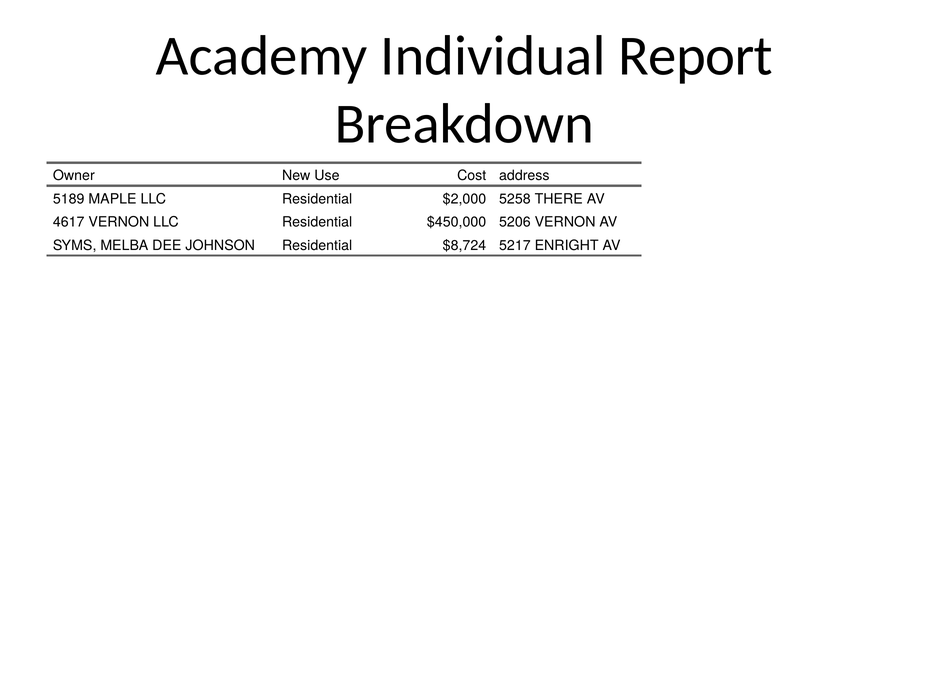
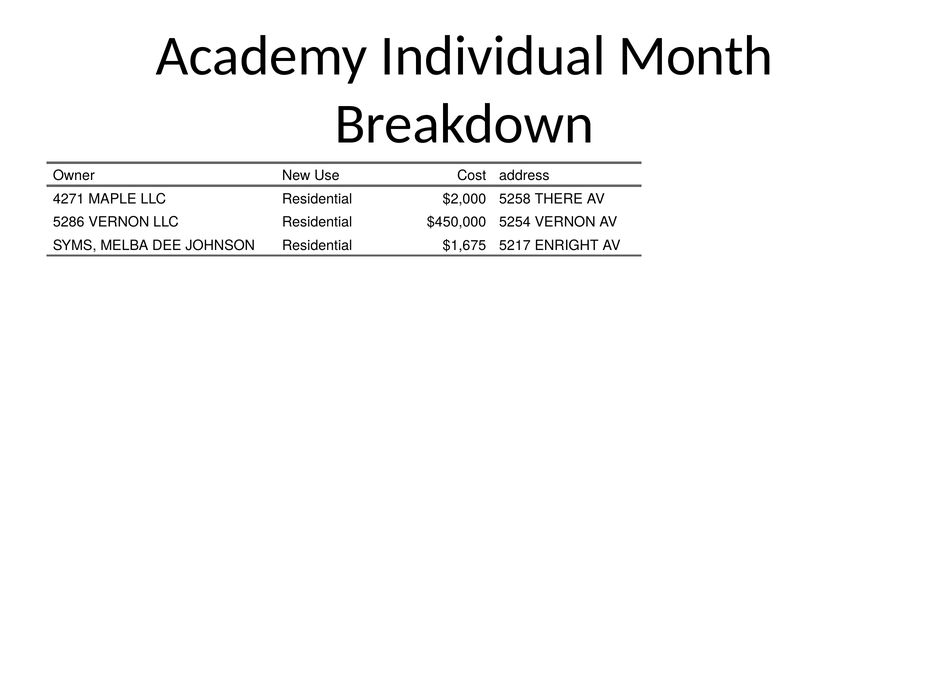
Report: Report -> Month (696, 56)
5189: 5189 -> 4271 (69, 199)
4617: 4617 -> 5286 (69, 222)
5206: 5206 -> 5254 (515, 222)
$8,724: $8,724 -> $1,675 (464, 245)
